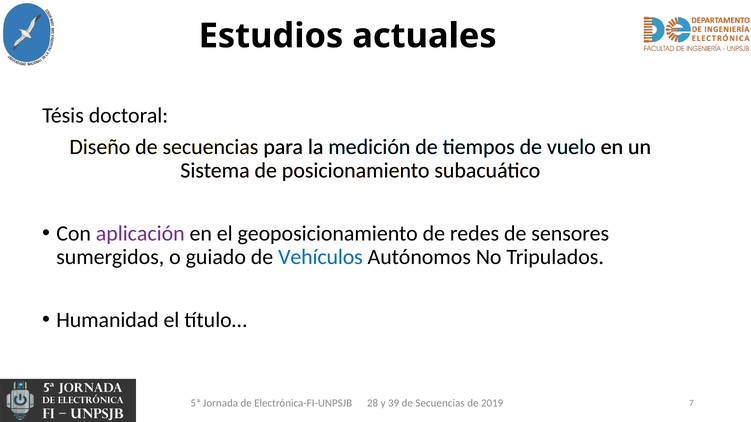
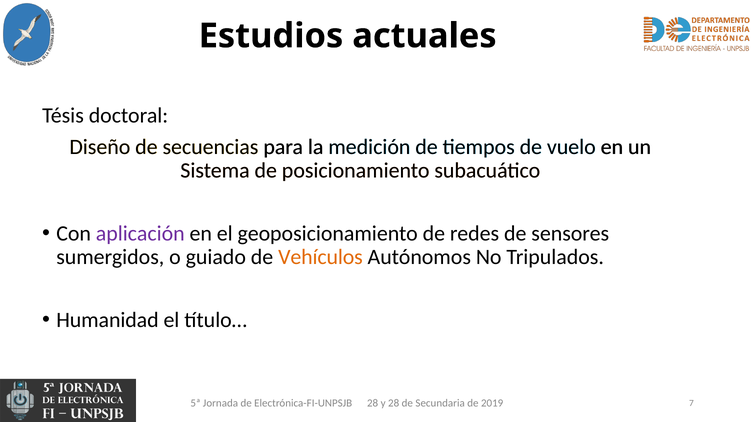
Vehículos colour: blue -> orange (320, 257)
y 39: 39 -> 28 (394, 403)
Secuencias: Secuencias -> Secundaria (440, 403)
